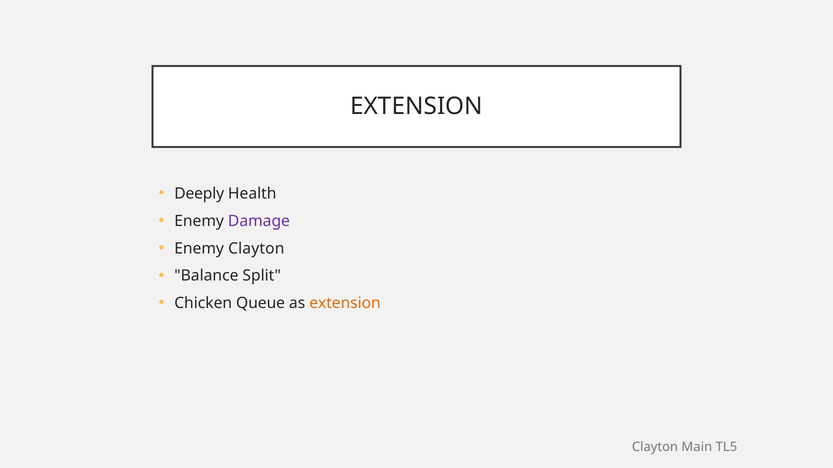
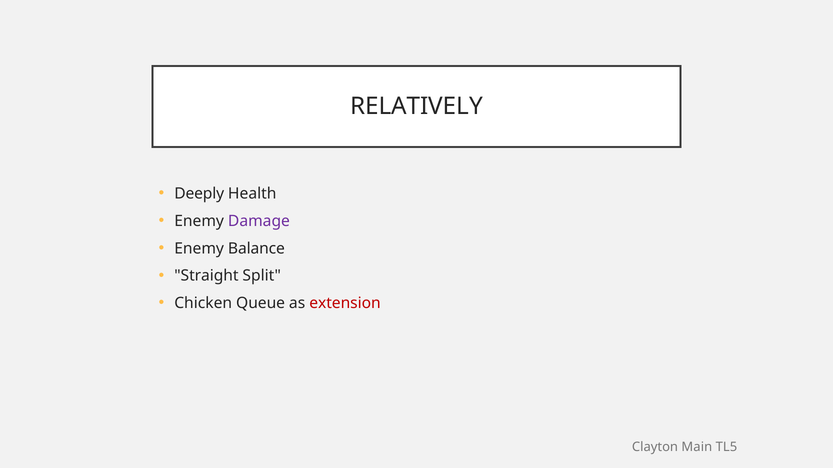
EXTENSION: EXTENSION -> RELATIVELY (417, 106)
Enemy Clayton: Clayton -> Balance (256, 249)
Balance: Balance -> Straight (206, 276)
extension colour: orange -> red (345, 304)
